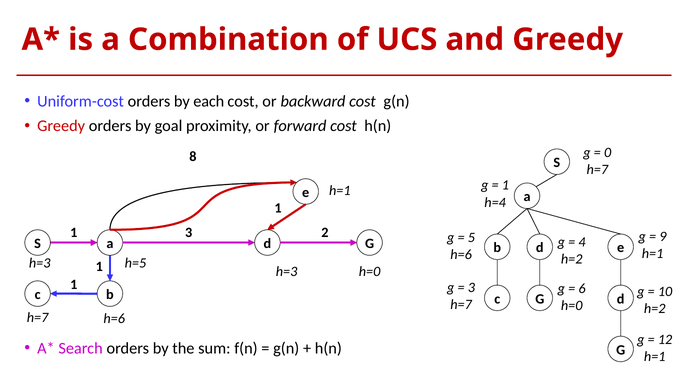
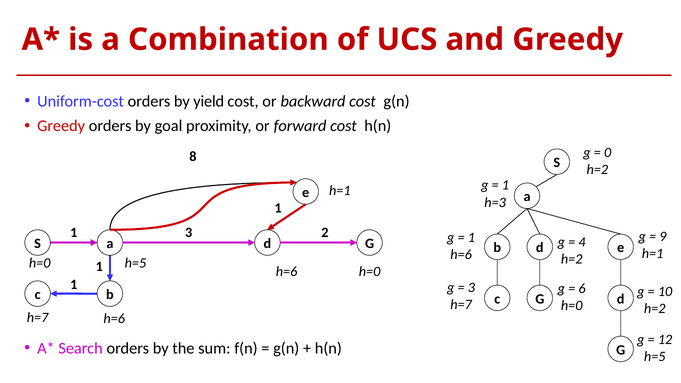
each: each -> yield (209, 101)
h=7: h=7 -> h=2 (597, 170)
h=4: h=4 -> h=3 (495, 202)
5: 5 -> 1 (471, 238)
h=3: h=3 -> h=0 (40, 263)
h=3: h=3 -> h=6 (287, 272)
h=1: h=1 -> h=5 (655, 357)
